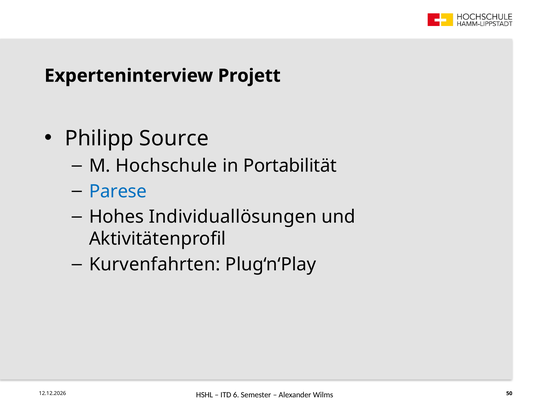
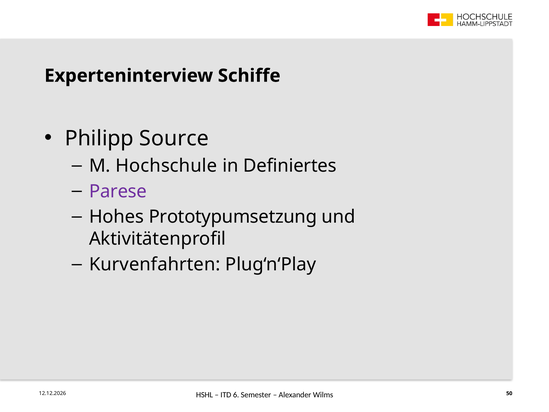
Projett: Projett -> Schiffe (249, 76)
Portabilität: Portabilität -> Definiertes (290, 166)
Parese colour: blue -> purple (118, 191)
Individuallösungen: Individuallösungen -> Prototypumsetzung (233, 217)
